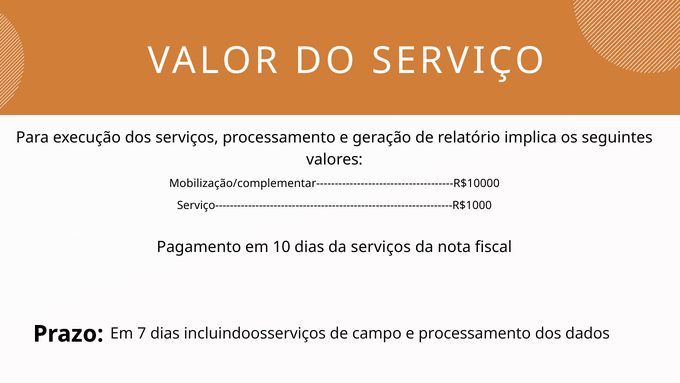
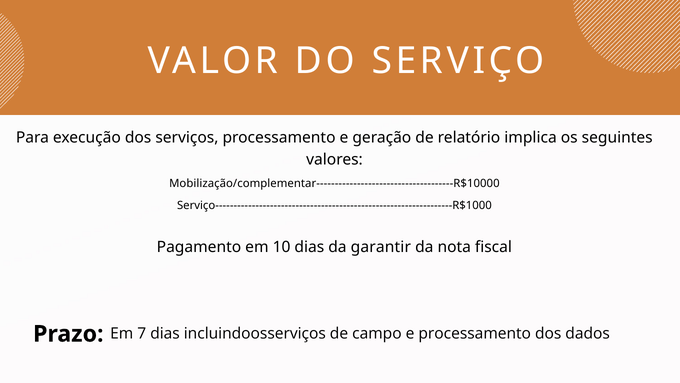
da serviços: serviços -> garantir (381, 247)
